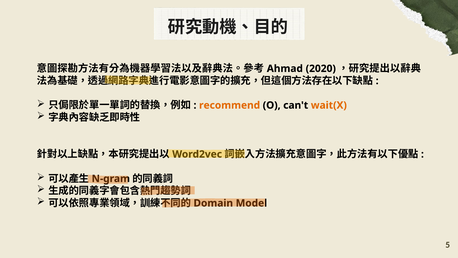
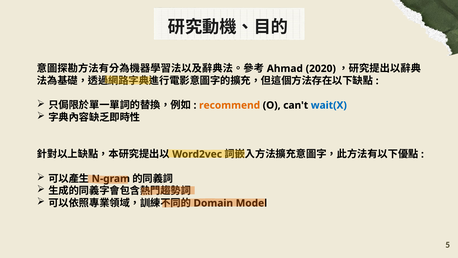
wait(X colour: orange -> blue (329, 105)
